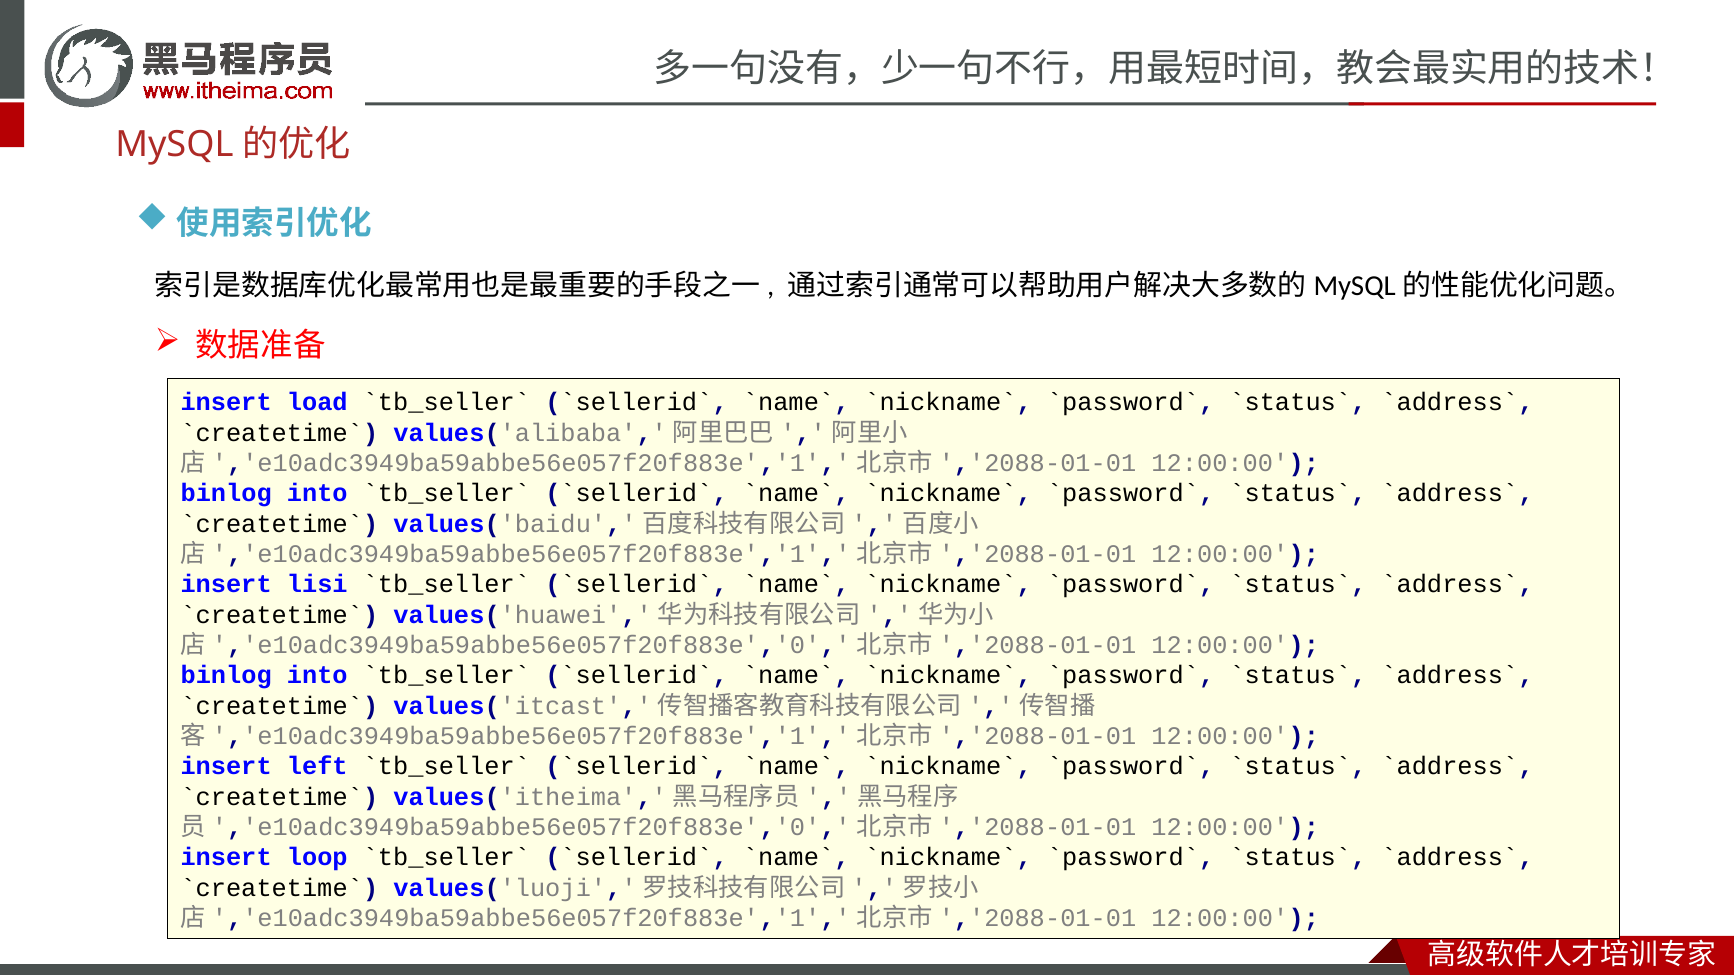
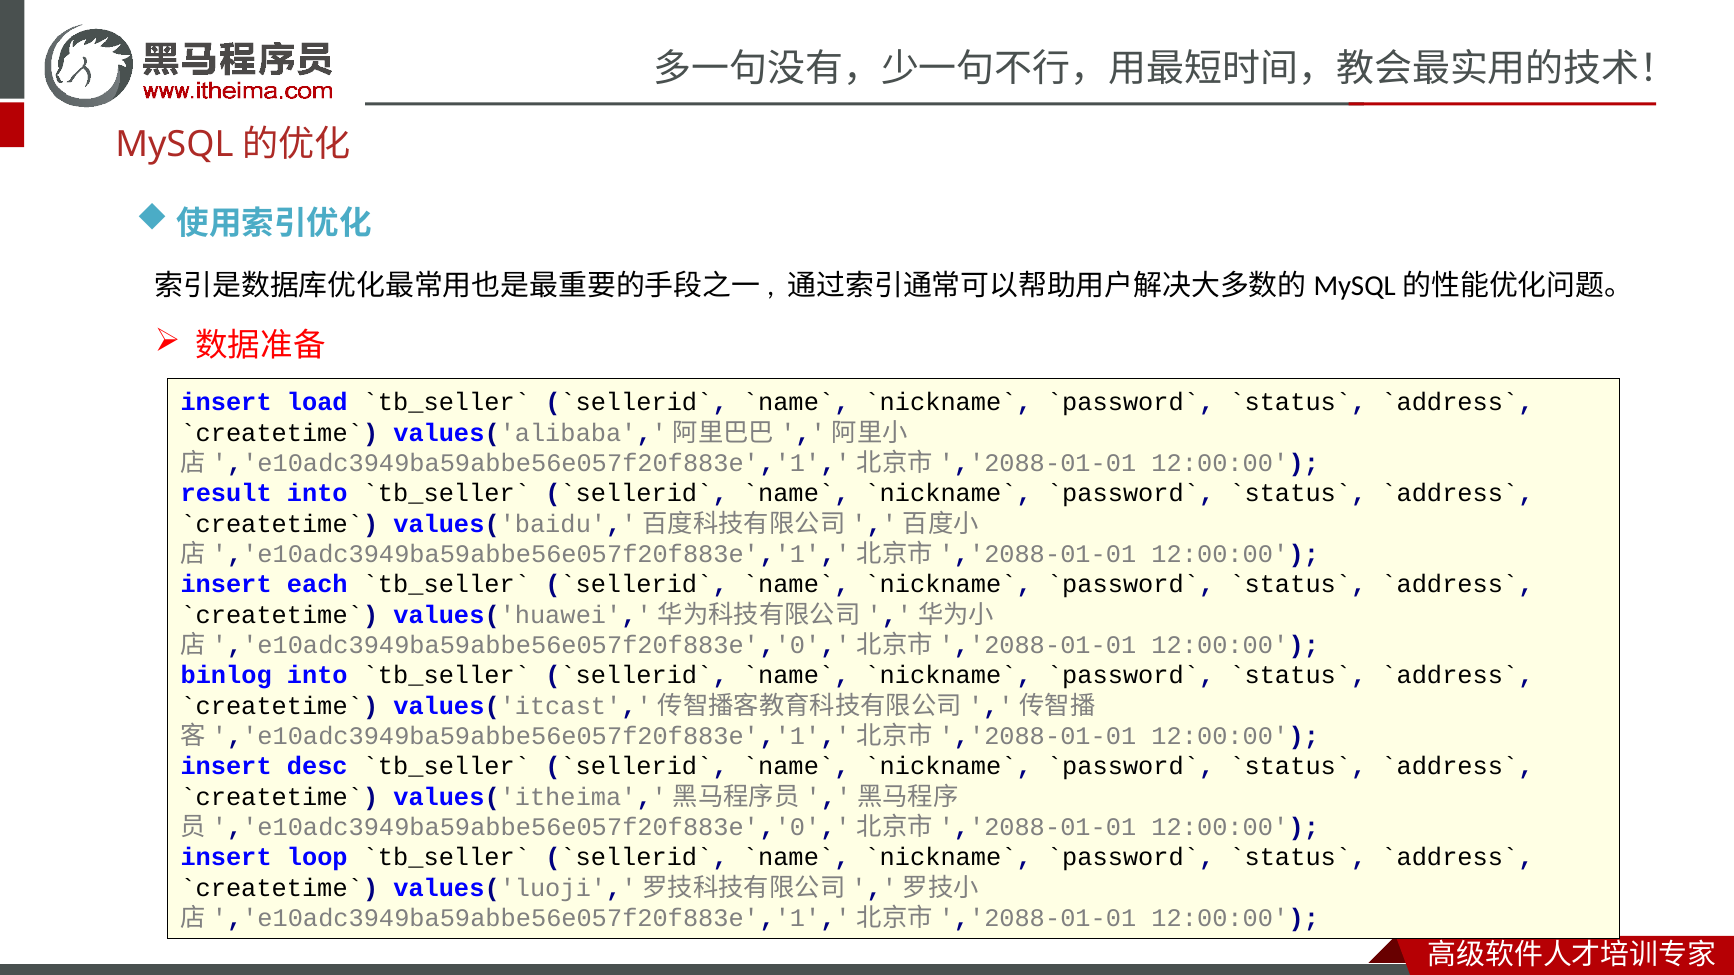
binlog: binlog -> result (226, 494)
lisi: lisi -> each (317, 585)
left: left -> desc (317, 767)
